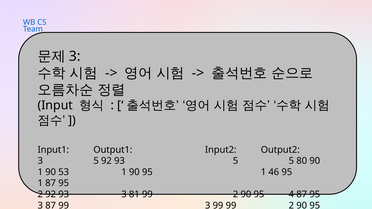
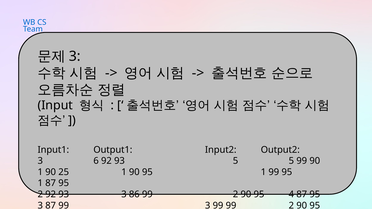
3 5: 5 -> 6 (96, 161)
5 80: 80 -> 99 (302, 161)
53: 53 -> 25 (64, 172)
1 46: 46 -> 99 (274, 172)
81: 81 -> 86 (134, 195)
